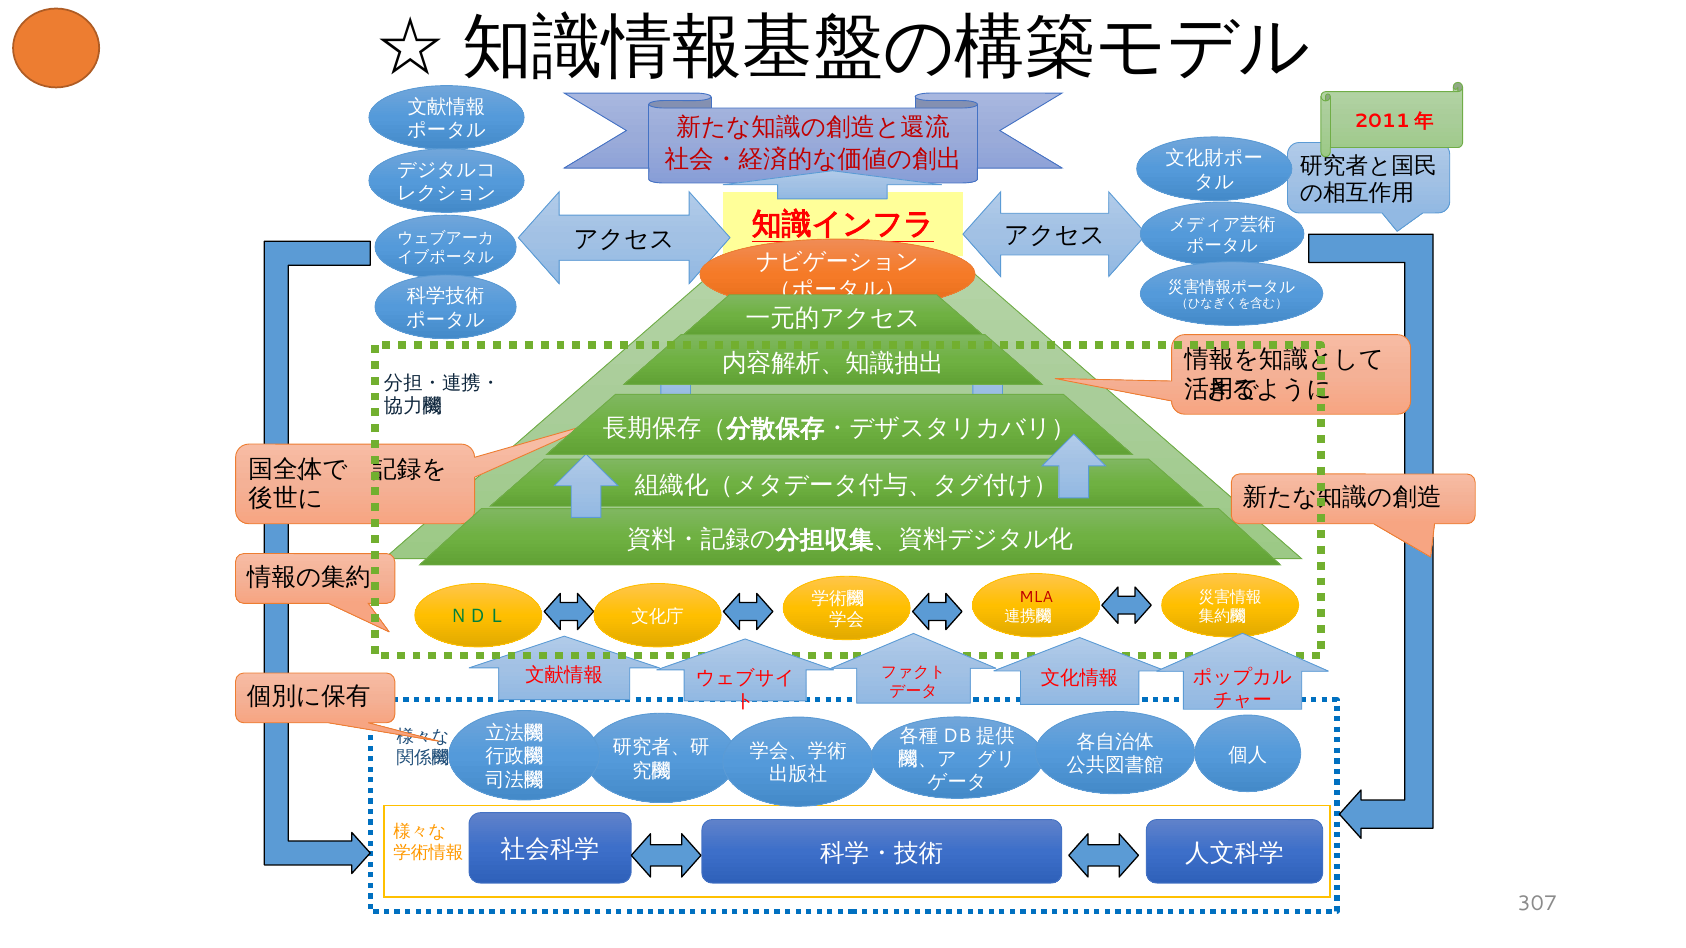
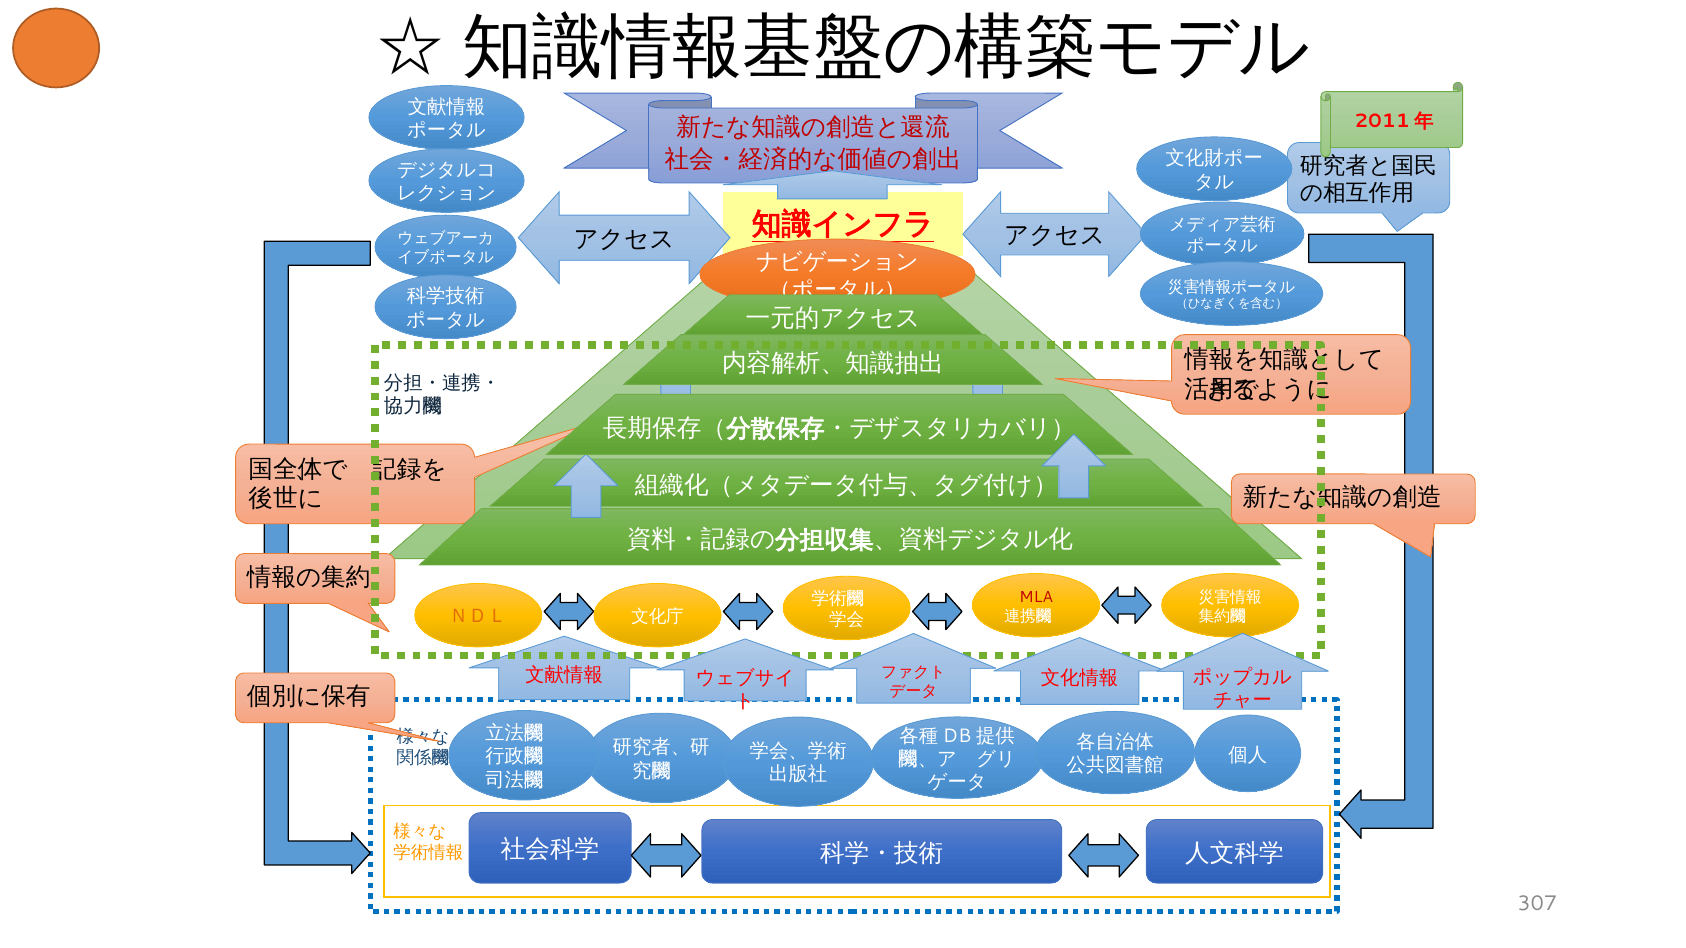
ＮＤＬ colour: green -> orange (478, 617)
